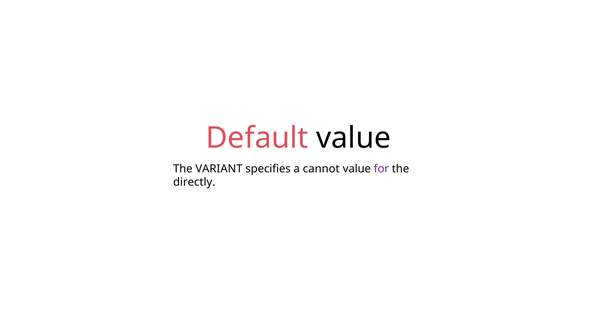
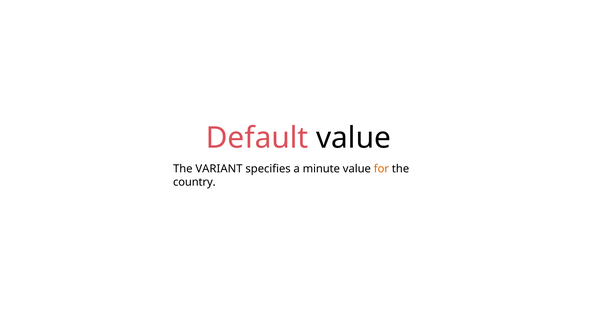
cannot: cannot -> minute (321, 169)
for colour: purple -> orange (381, 169)
directly: directly -> country (194, 182)
